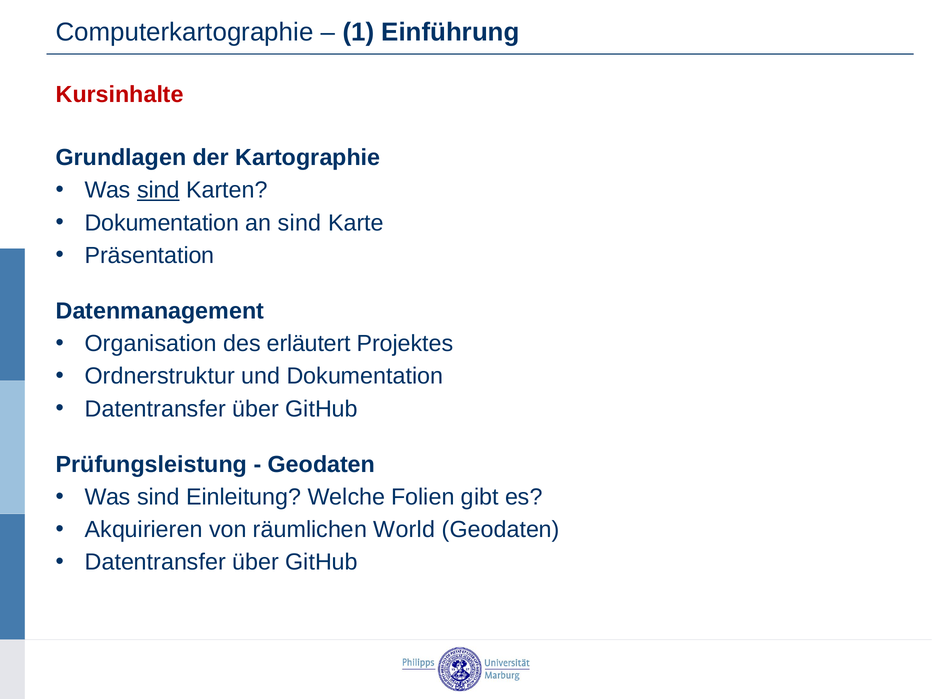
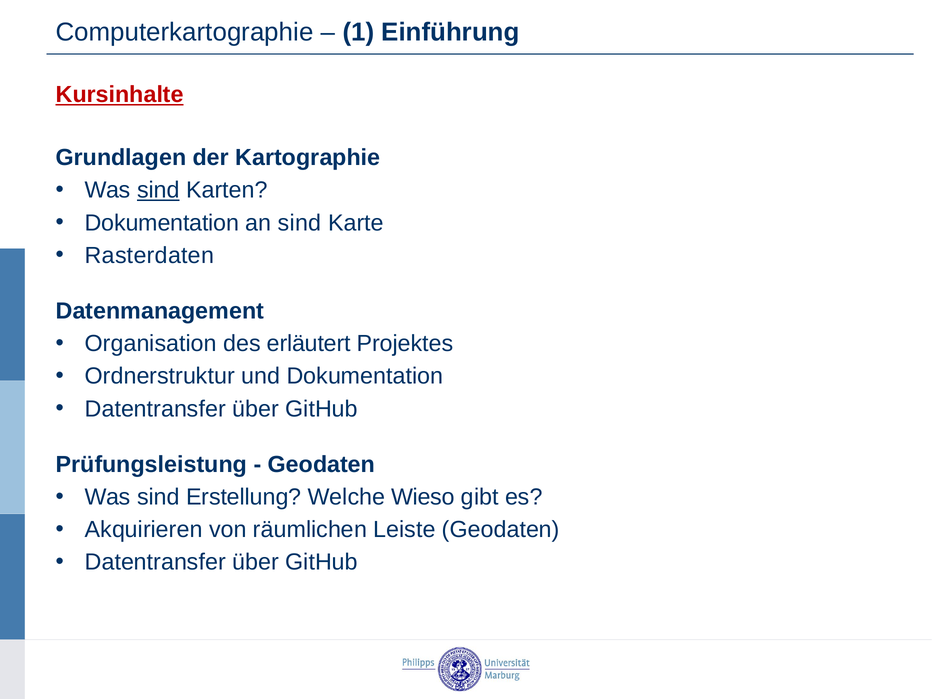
Kursinhalte underline: none -> present (120, 95)
Präsentation: Präsentation -> Rasterdaten (149, 255)
Einleitung: Einleitung -> Erstellung (244, 497)
Folien: Folien -> Wieso (423, 497)
World: World -> Leiste (404, 530)
